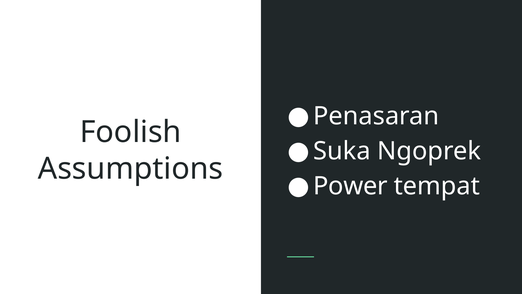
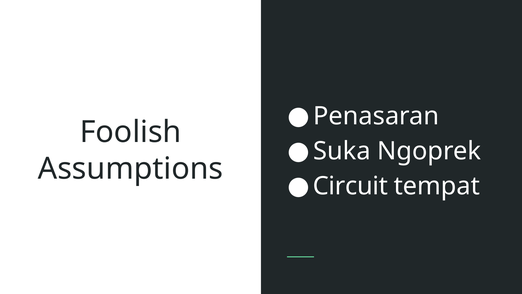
Power: Power -> Circuit (350, 186)
